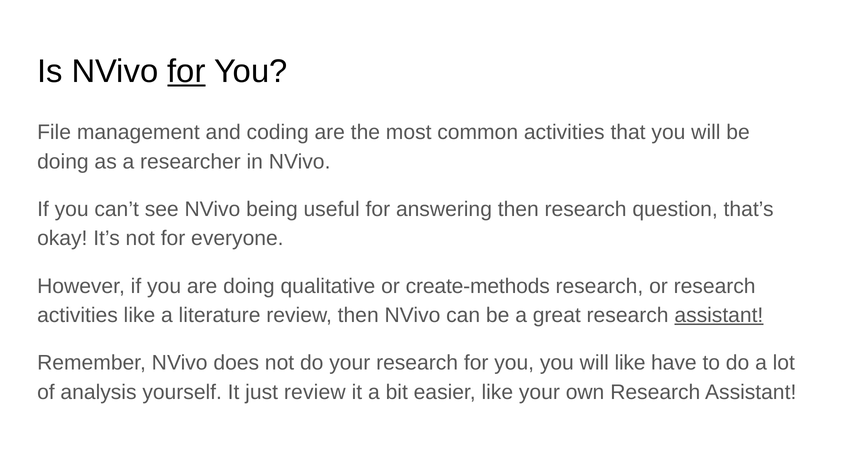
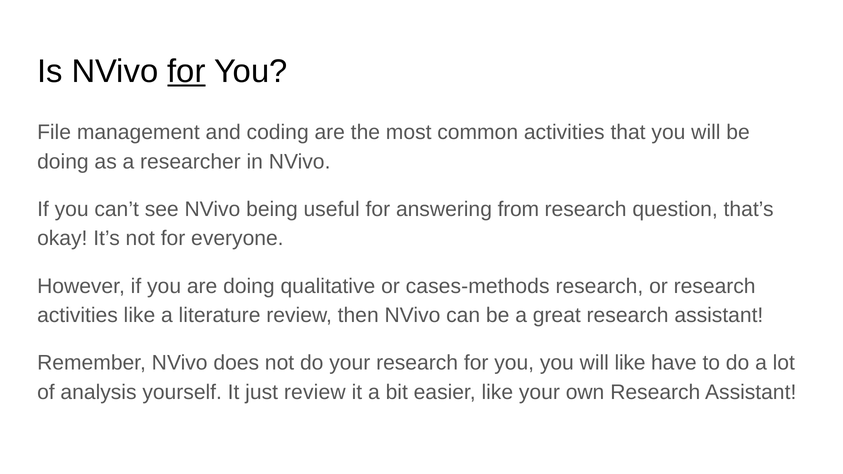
answering then: then -> from (518, 209)
create-methods: create-methods -> cases-methods (478, 286)
assistant underline: present -> none (719, 315)
